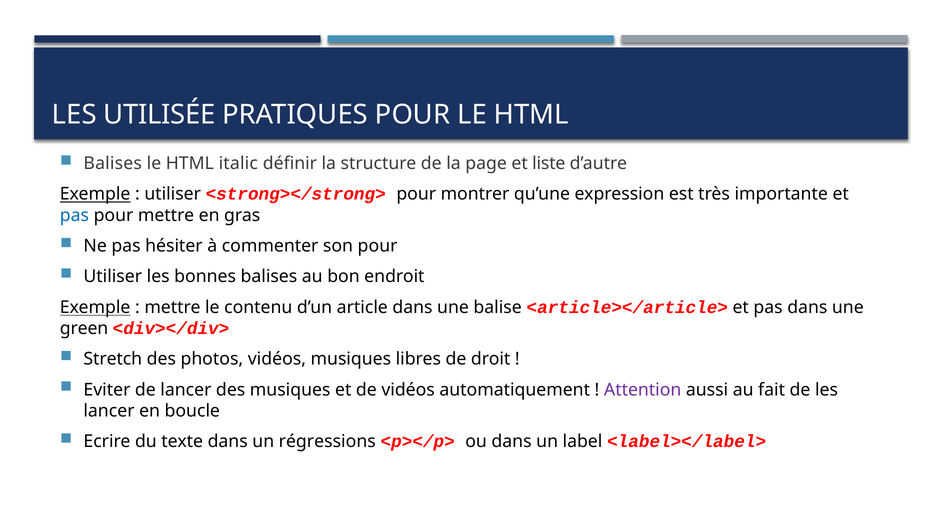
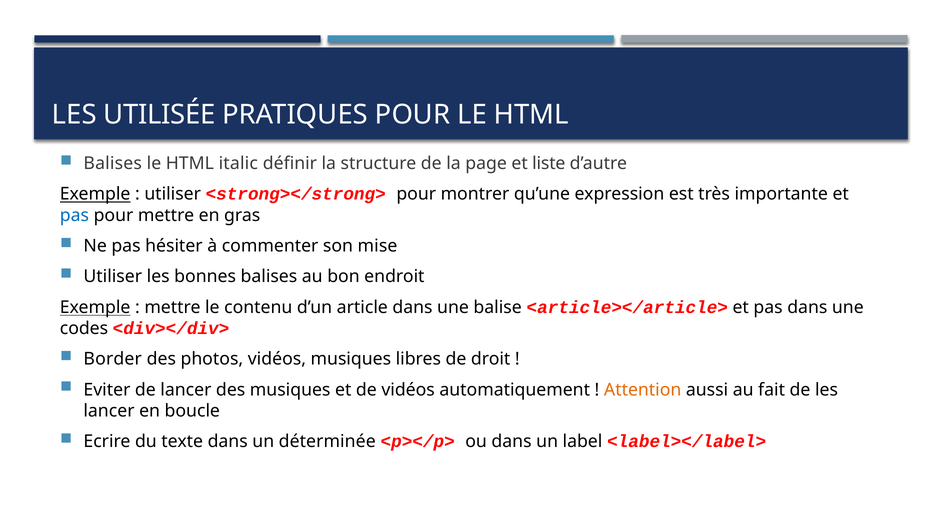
son pour: pour -> mise (378, 246)
green: green -> codes (84, 328)
Stretch: Stretch -> Border (113, 359)
Attention colour: purple -> orange (643, 390)
régressions: régressions -> déterminée (327, 441)
